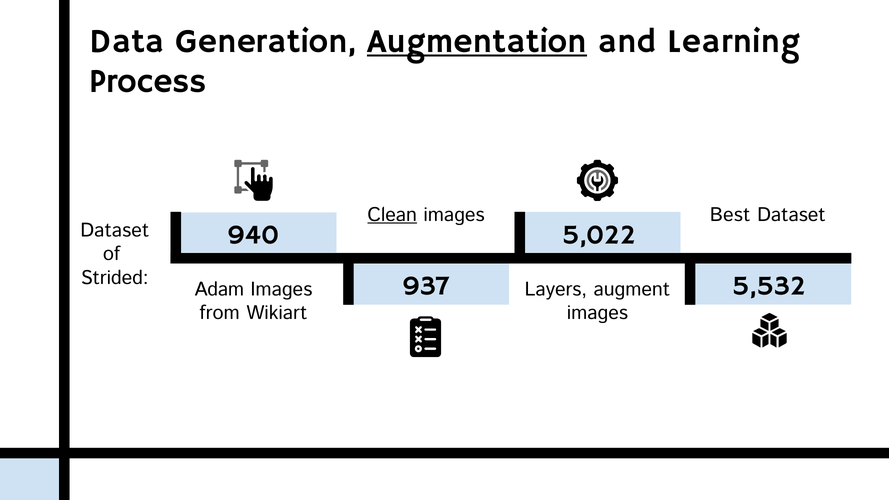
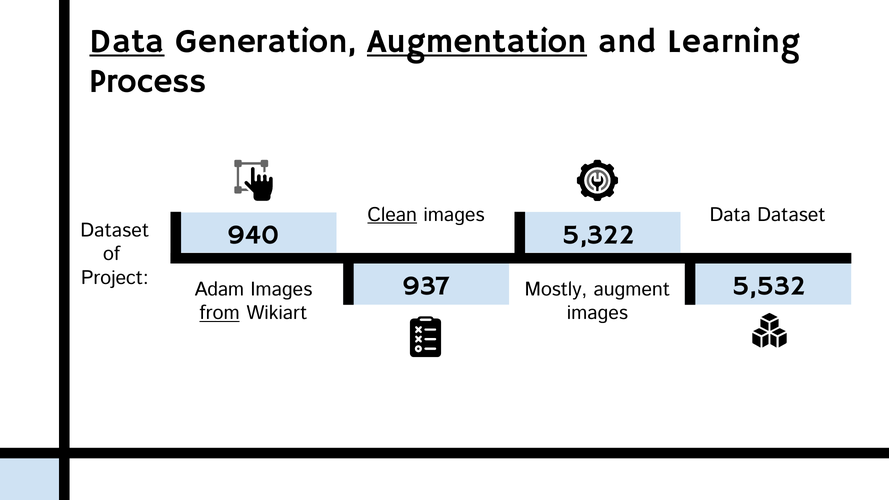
Data underline: none -> present (127, 41)
Best: Best -> Data (730, 215)
5,022: 5,022 -> 5,322 (599, 235)
Strided: Strided -> Project (115, 278)
Layers: Layers -> Mostly (556, 289)
from underline: none -> present (220, 313)
